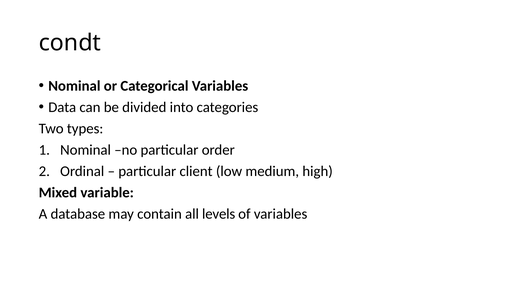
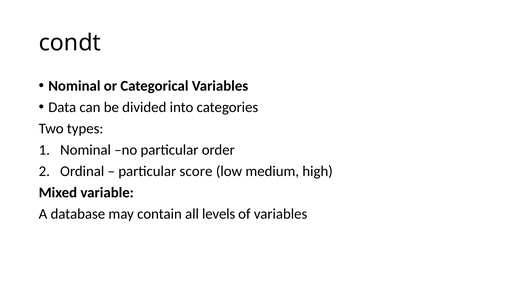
client: client -> score (196, 171)
